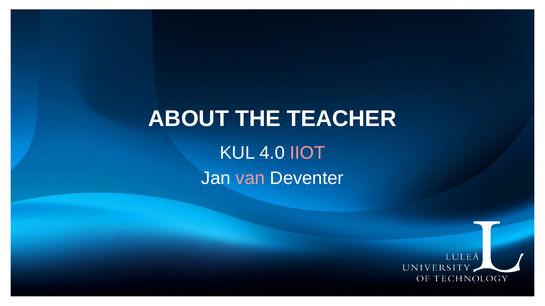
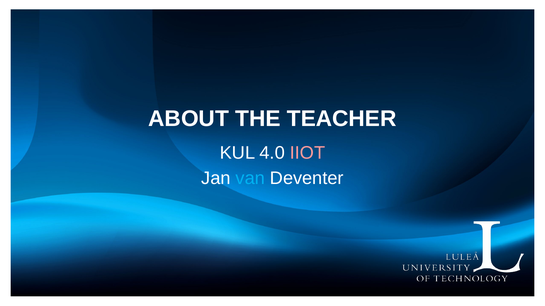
van colour: pink -> light blue (250, 179)
